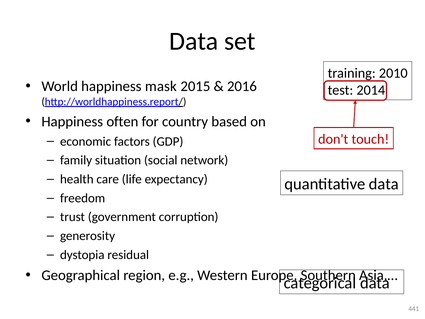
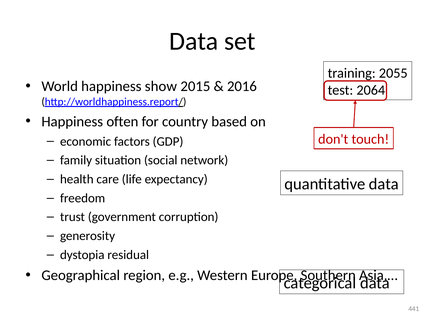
2010: 2010 -> 2055 (393, 73)
mask: mask -> show (161, 86)
2014: 2014 -> 2064 (371, 90)
